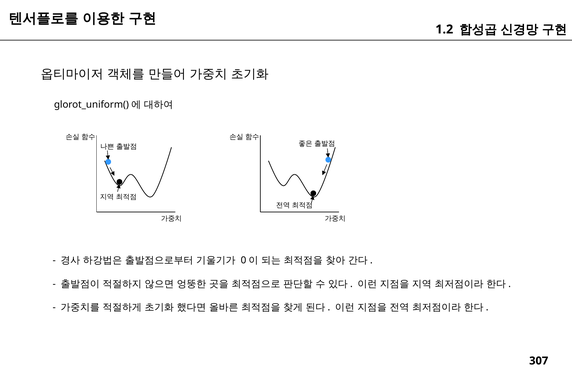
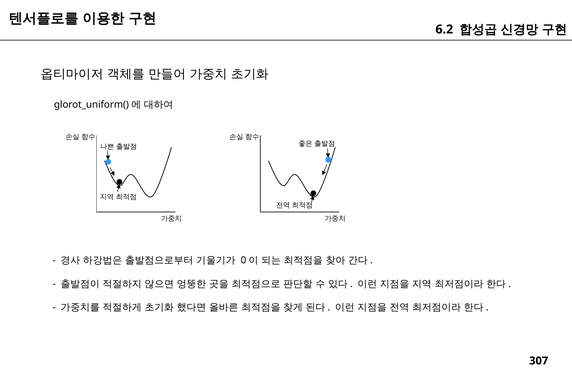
1.2: 1.2 -> 6.2 (444, 29)
